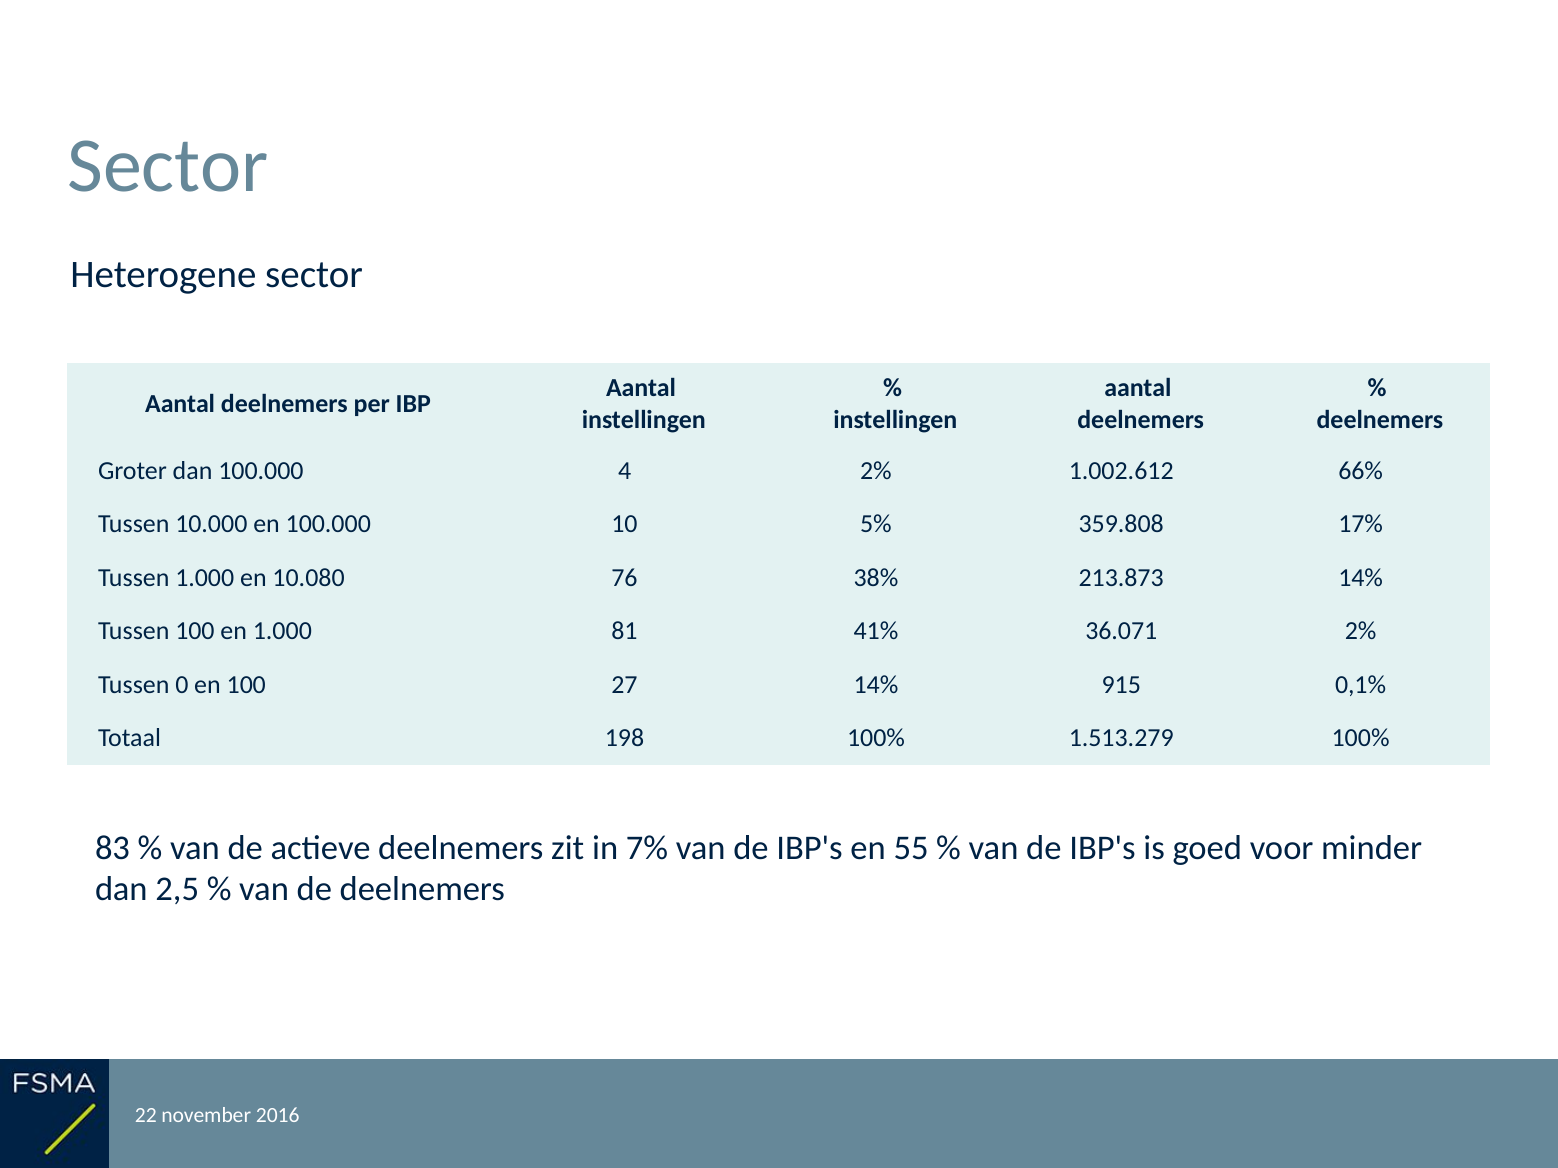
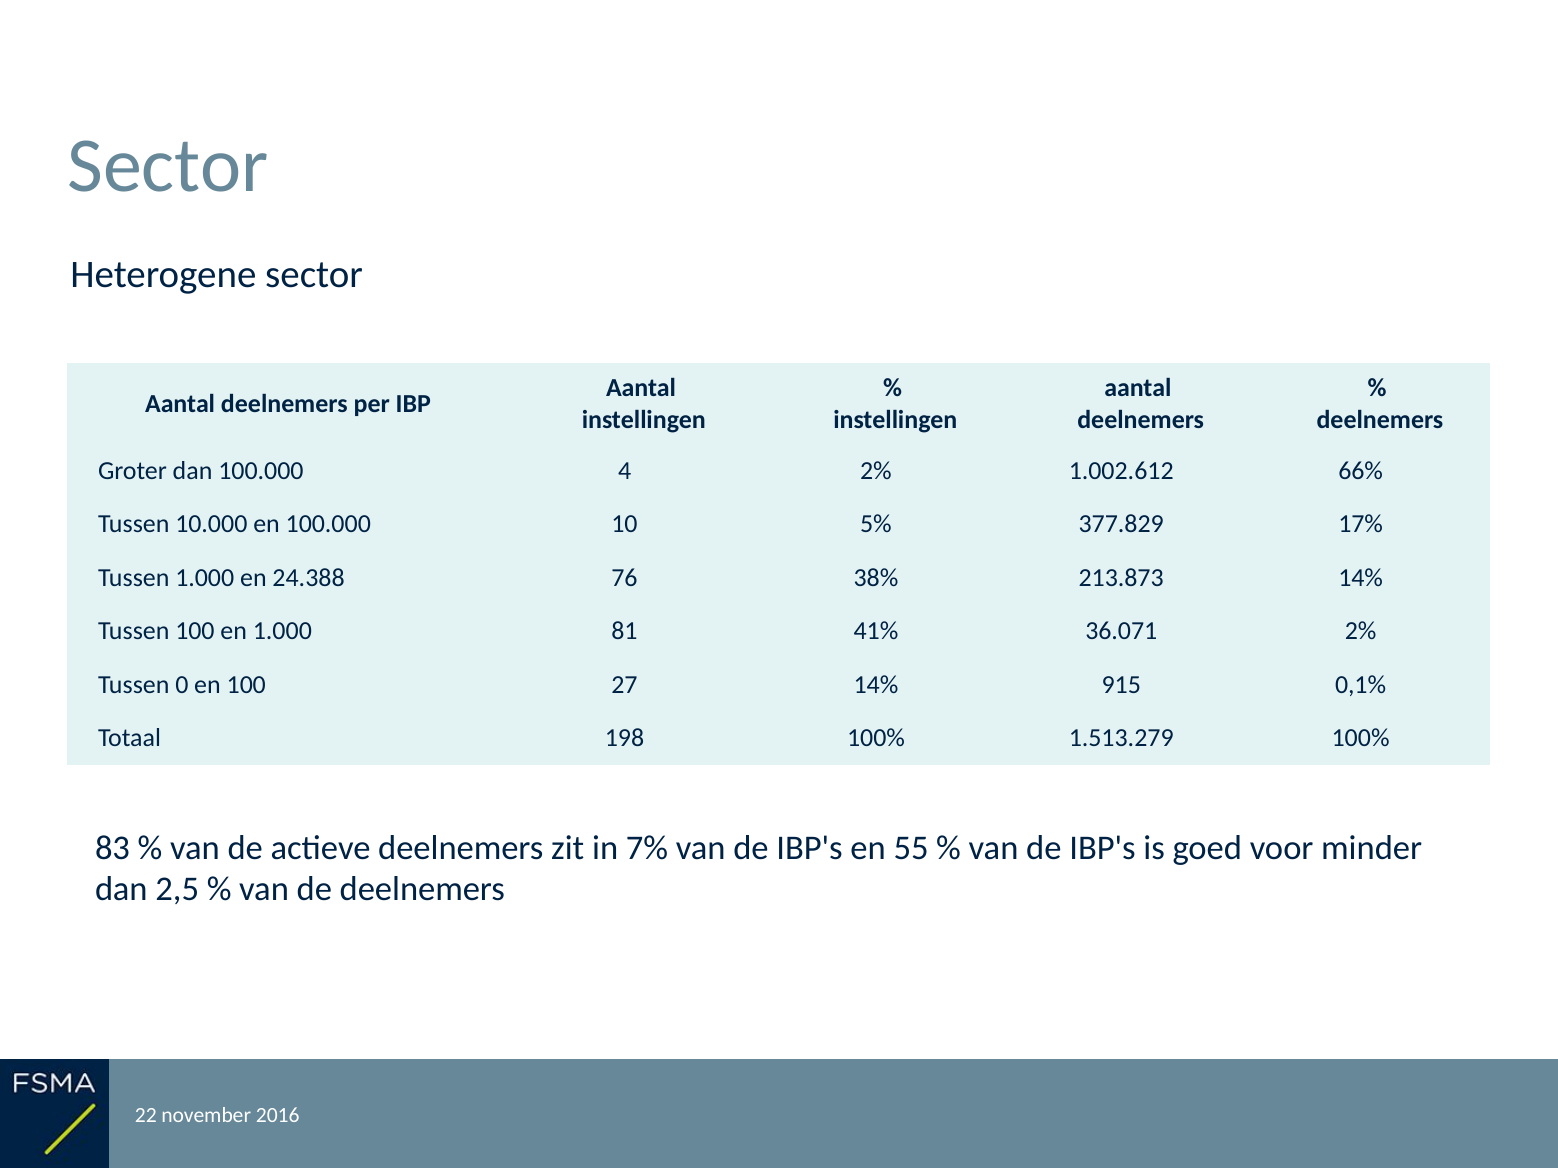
359.808: 359.808 -> 377.829 (1121, 524)
10.080: 10.080 -> 24.388 (309, 578)
